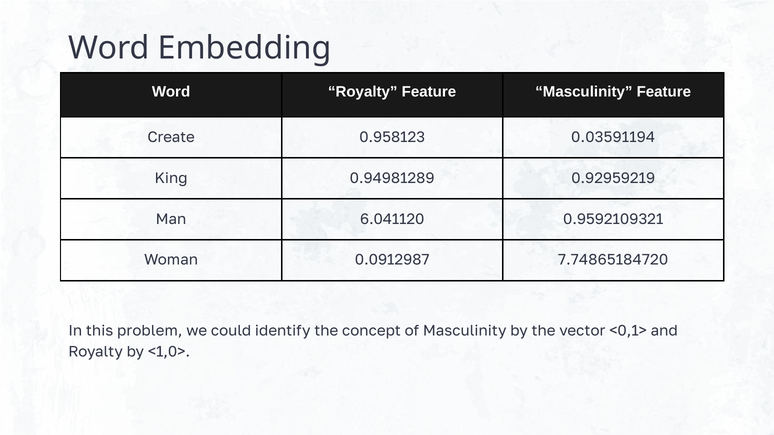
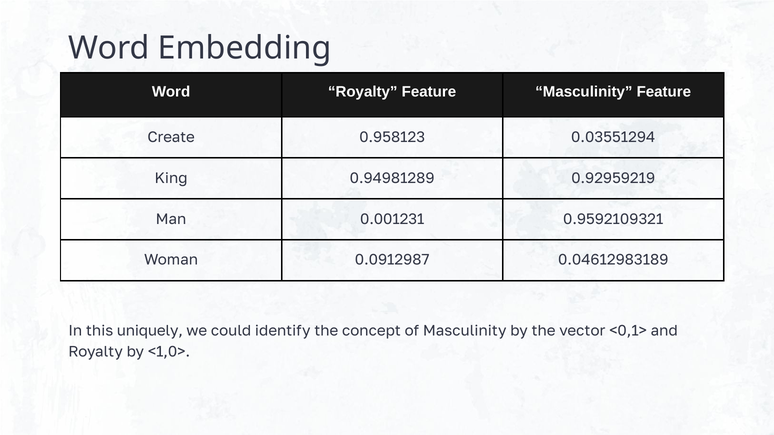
0.03591194: 0.03591194 -> 0.03551294 (613, 137)
6.041120: 6.041120 -> 0.001231 (392, 219)
7.74865184720: 7.74865184720 -> 0.04612983189 (613, 260)
problem: problem -> uniquely (150, 331)
